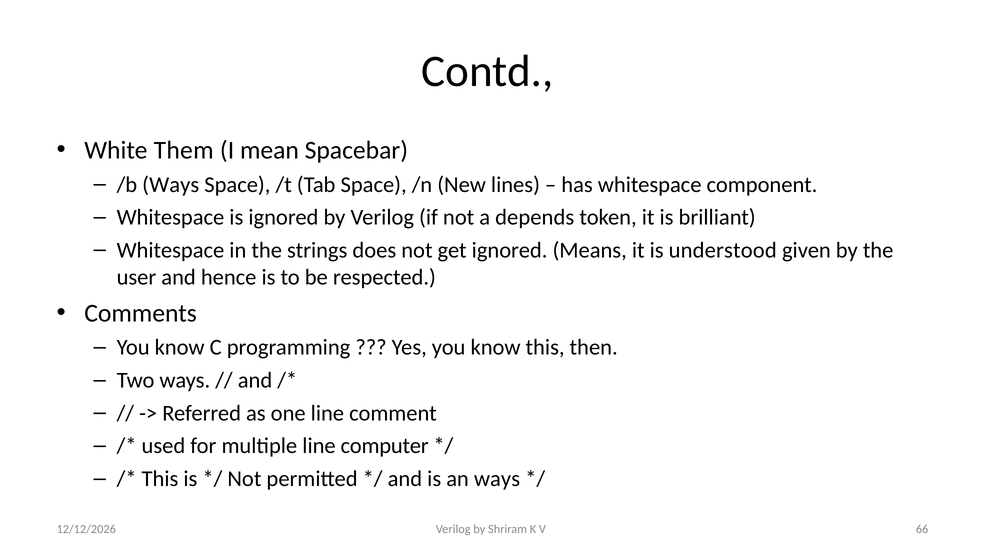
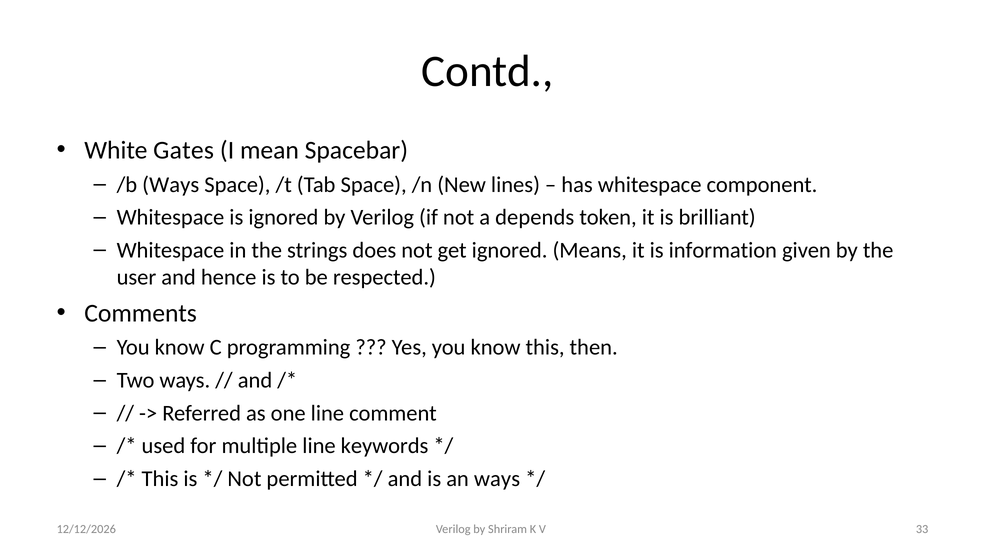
Them: Them -> Gates (184, 150)
understood: understood -> information (723, 250)
computer: computer -> keywords (385, 446)
66: 66 -> 33 (922, 529)
